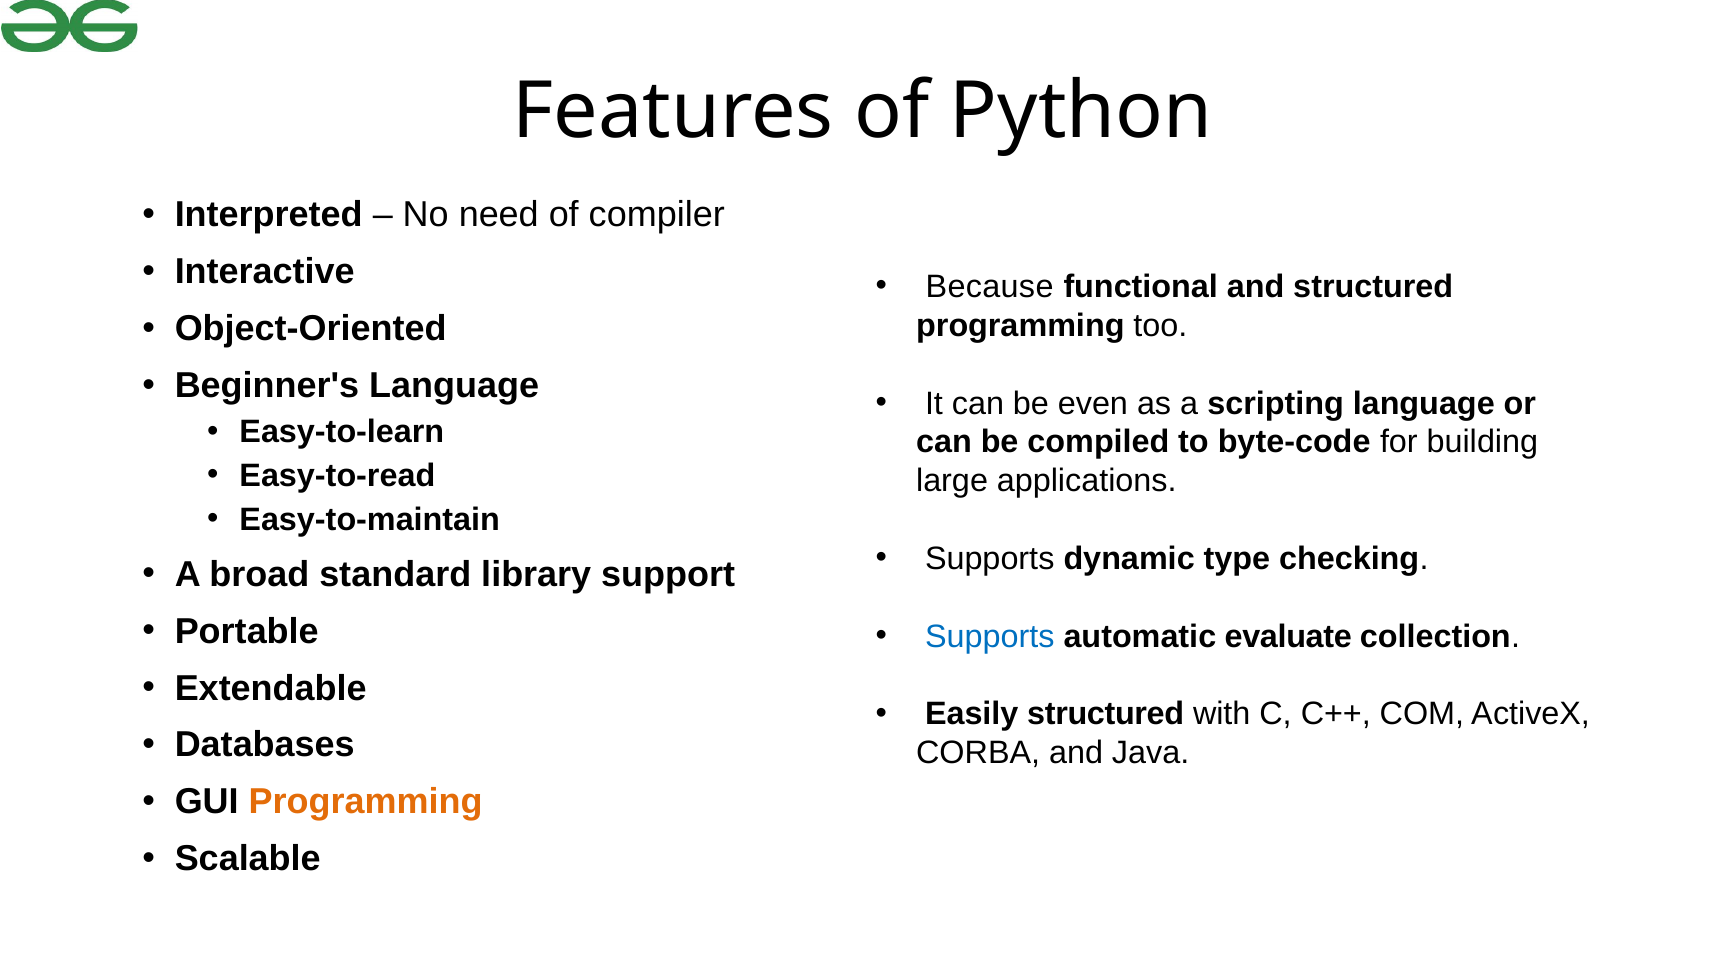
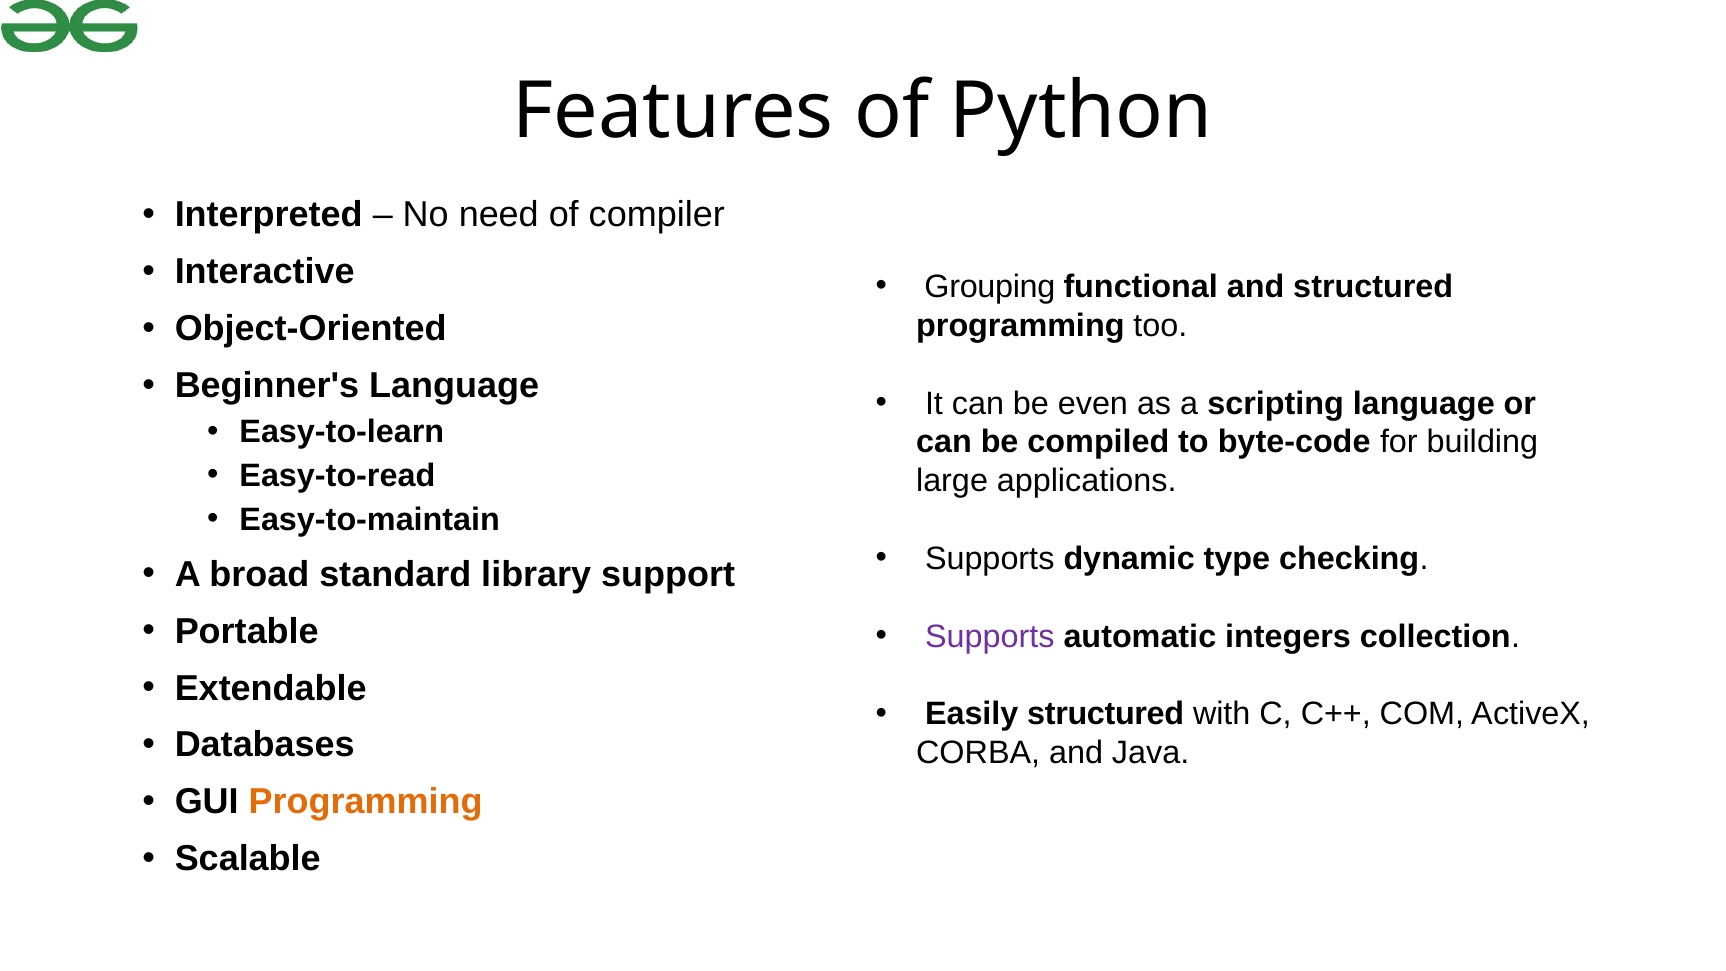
Because: Because -> Grouping (990, 287)
Supports colour: blue -> purple (990, 636)
evaluate: evaluate -> integers (1288, 636)
